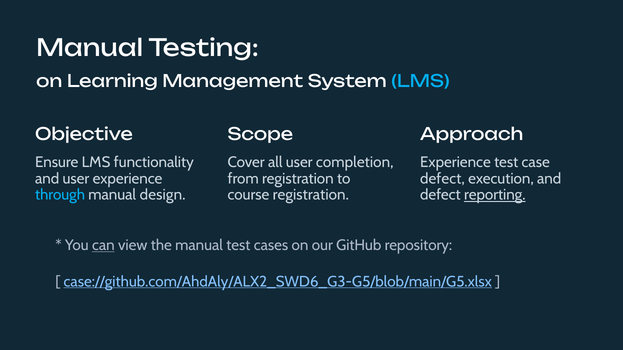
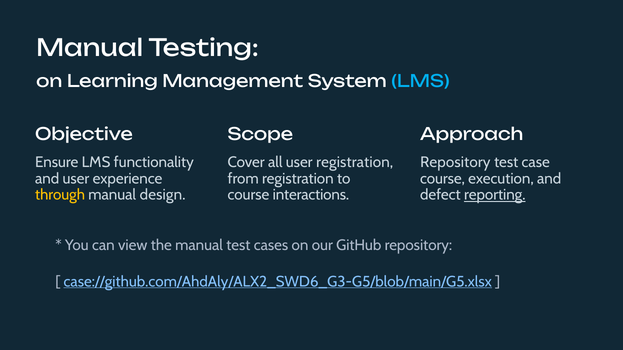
user completion: completion -> registration (355, 163)
Experience: Experience -> Repository (455, 163)
defect: defect -> course (442, 179)
through colour: light blue -> yellow (60, 195)
course registration: registration -> interactions (311, 195)
can underline: present -> none (103, 246)
